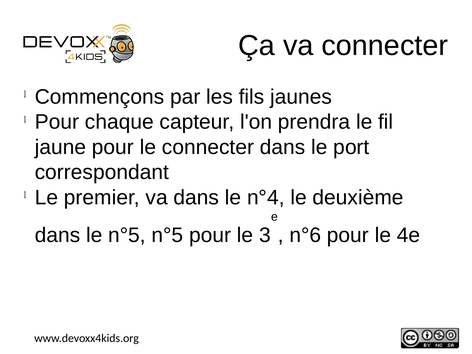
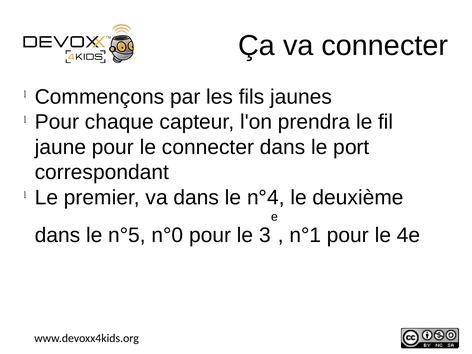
n°5 n°5: n°5 -> n°0 (167, 235)
n°6: n°6 -> n°1 (305, 235)
